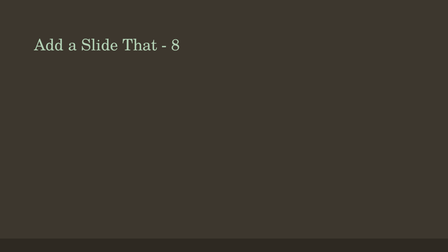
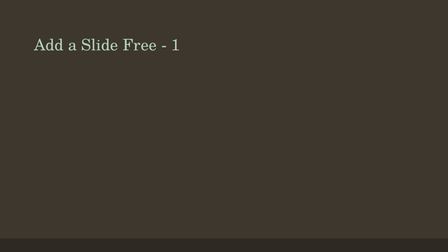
That: That -> Free (140, 45)
8: 8 -> 1 (176, 45)
